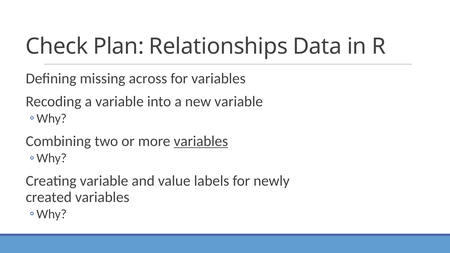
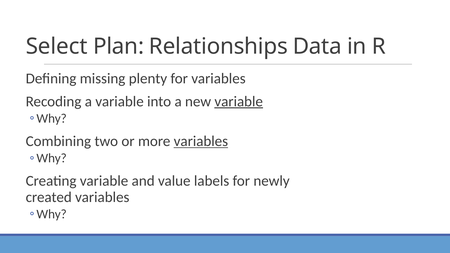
Check: Check -> Select (57, 46)
across: across -> plenty (148, 79)
variable underline: none -> present (239, 102)
